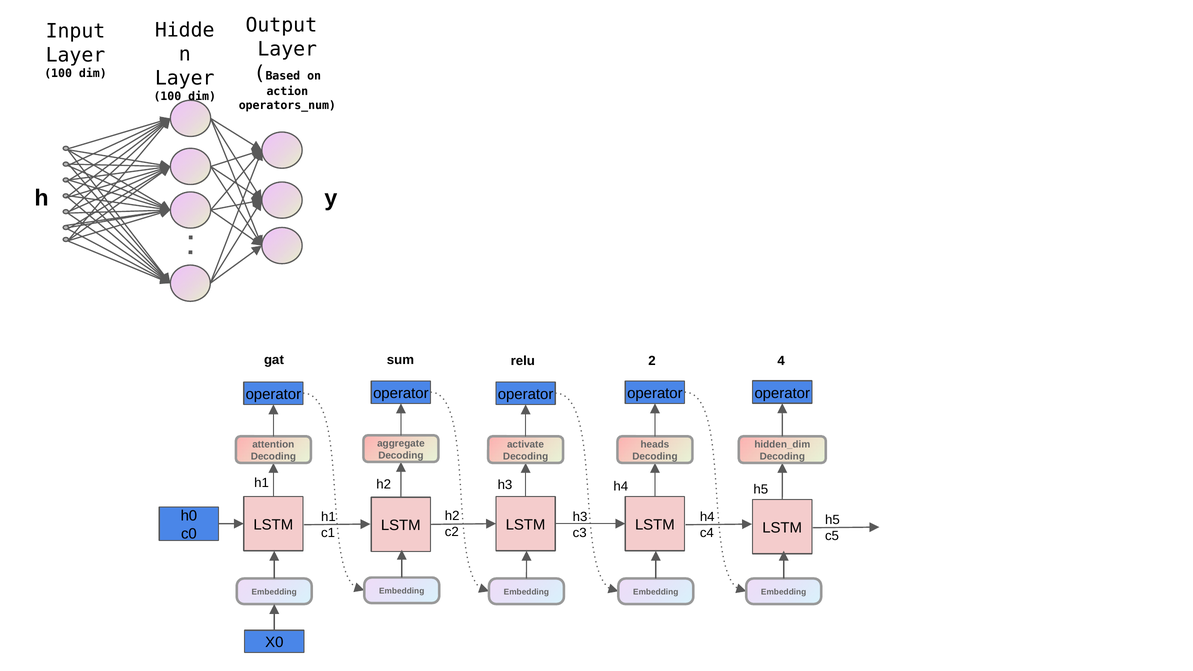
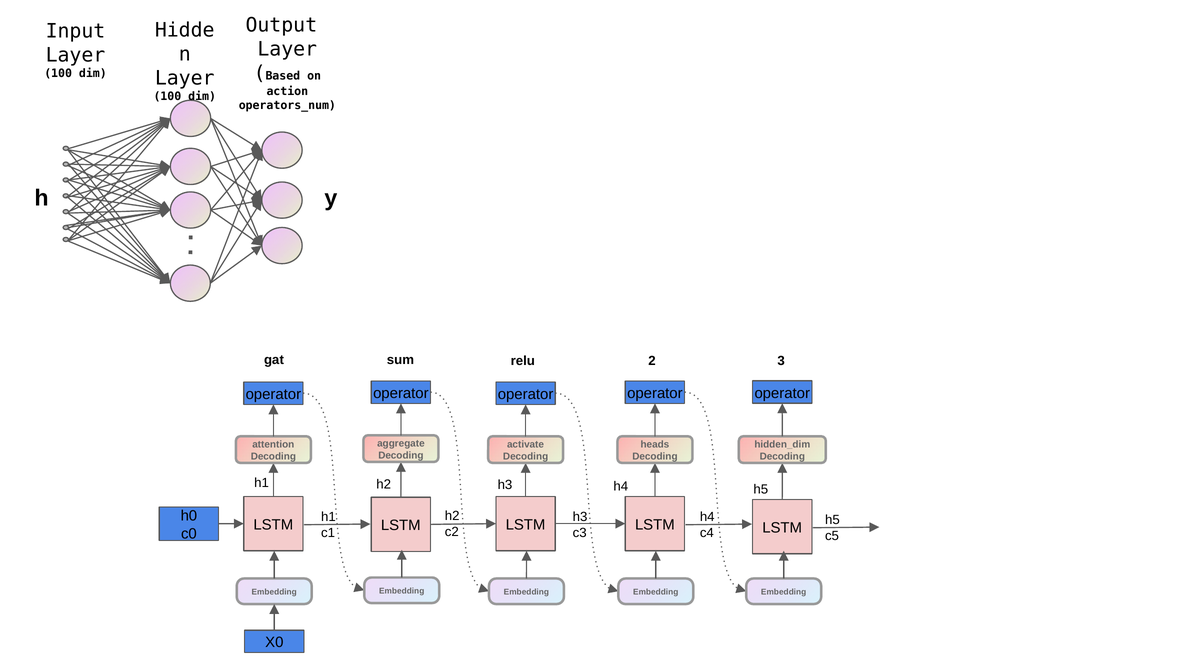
4: 4 -> 3 (781, 361)
